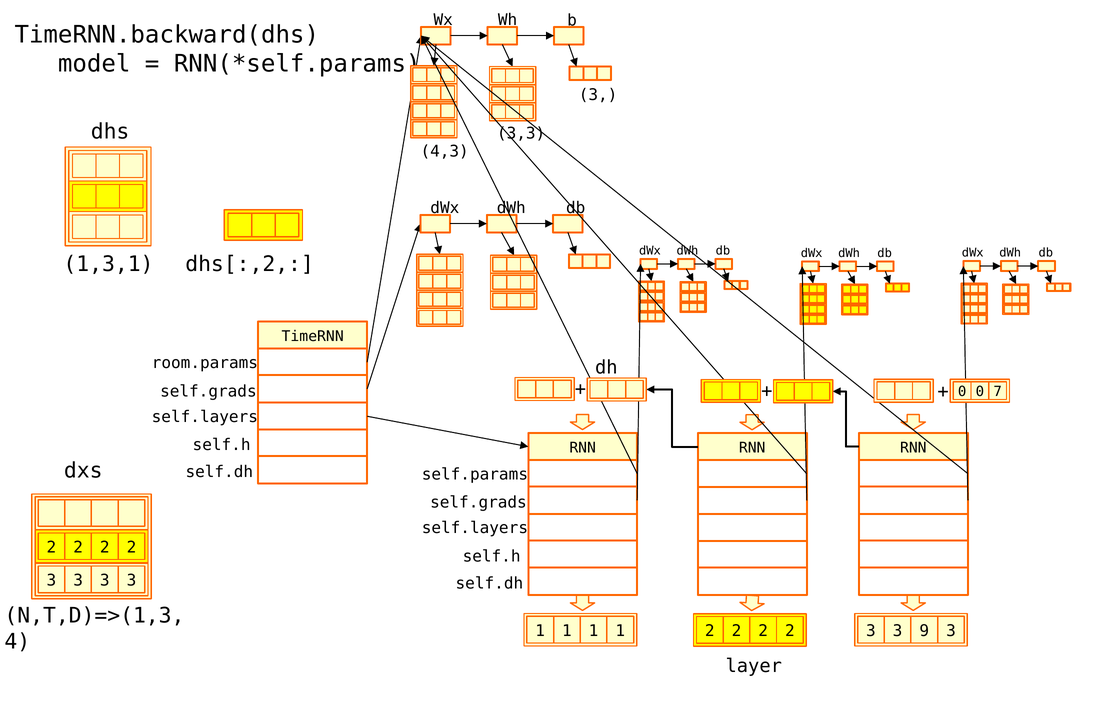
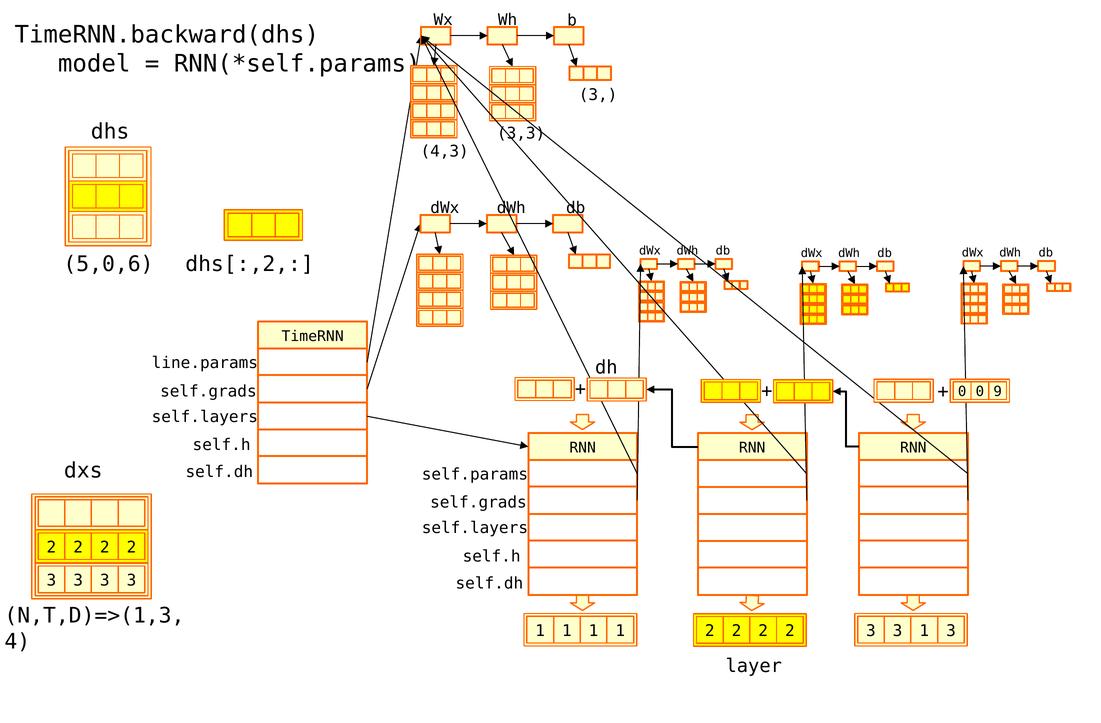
1,3,1: 1,3,1 -> 5,0,6 (108, 264)
room.params: room.params -> line.params (205, 363)
7: 7 -> 9 (998, 392)
3 9: 9 -> 1 (924, 631)
